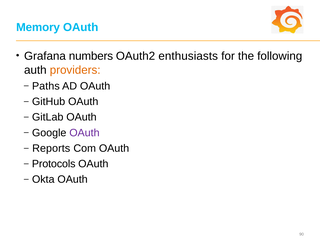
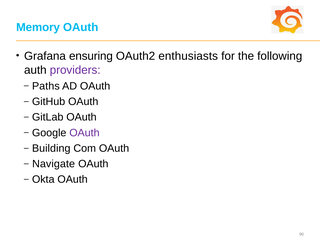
numbers: numbers -> ensuring (91, 56)
providers colour: orange -> purple (75, 70)
Reports: Reports -> Building (51, 148)
Protocols: Protocols -> Navigate (54, 164)
